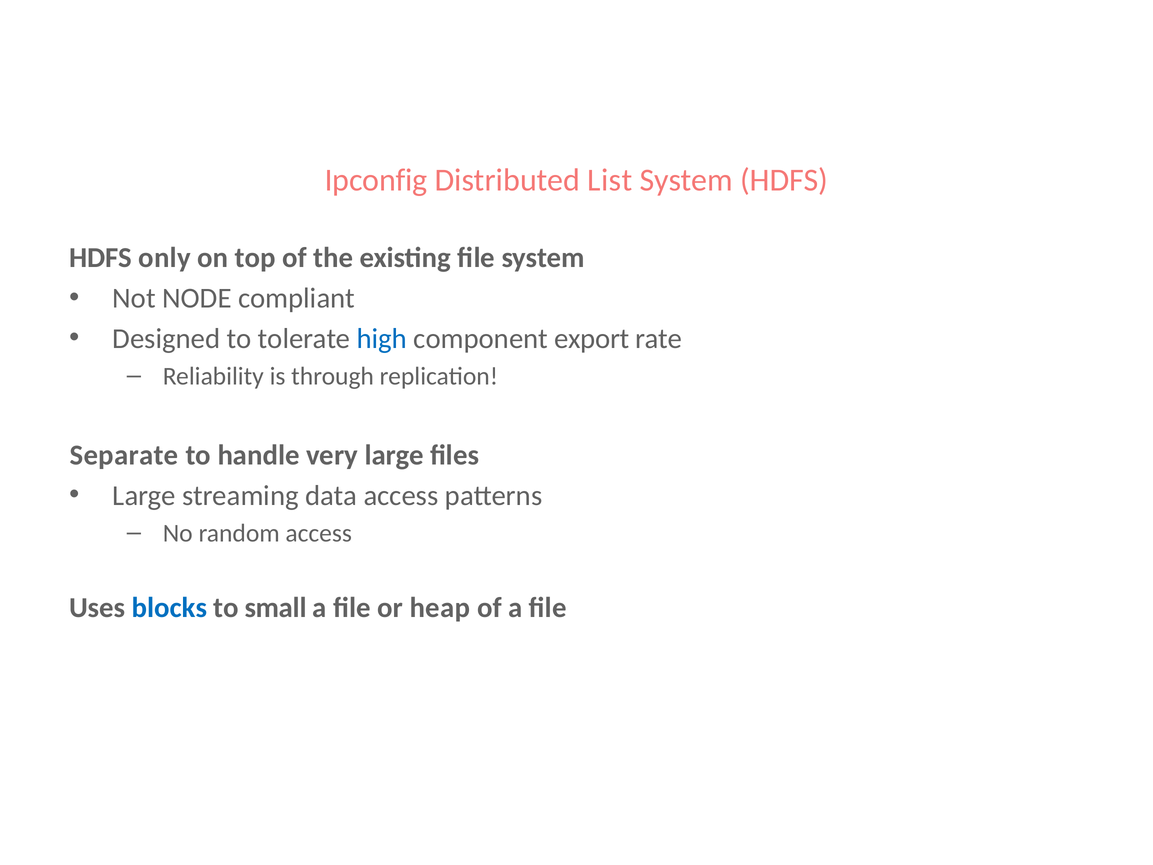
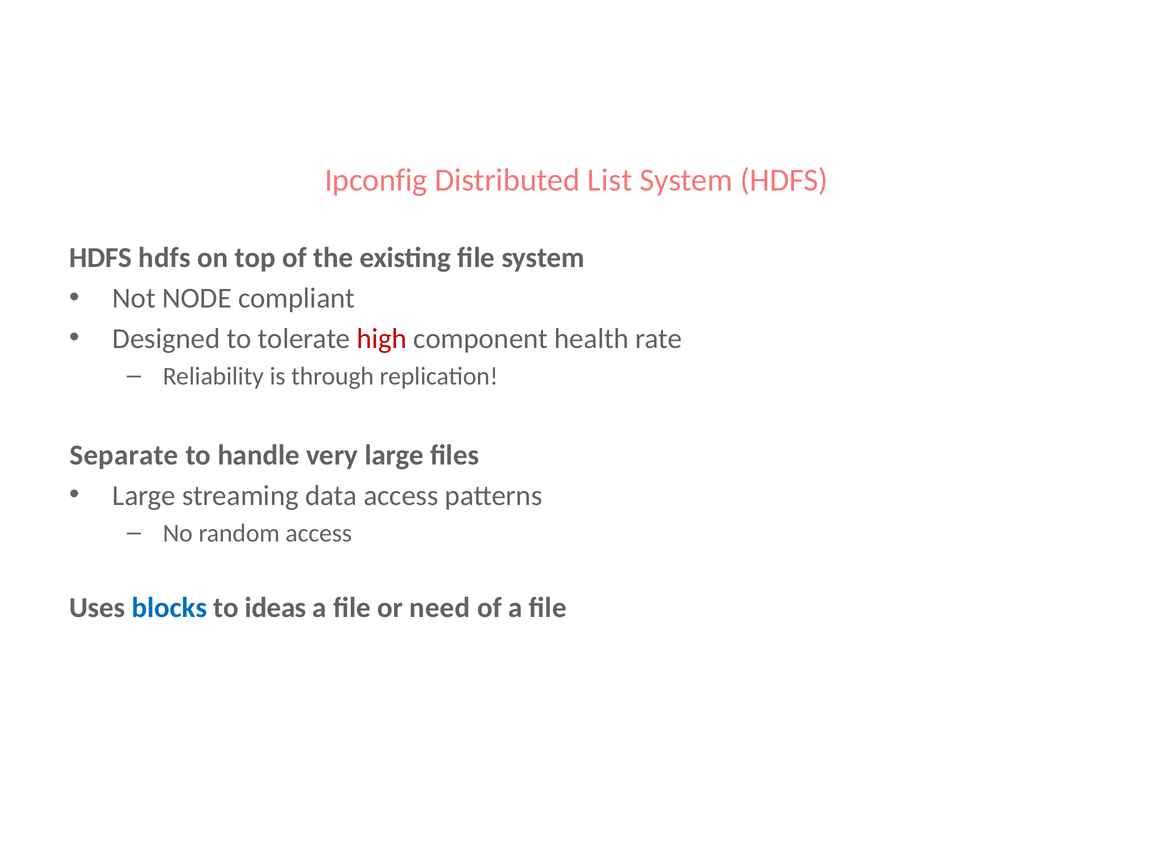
only: only -> hdfs (165, 258)
high colour: blue -> red (382, 338)
export: export -> health (592, 338)
small: small -> ideas (276, 607)
heap: heap -> need (440, 607)
